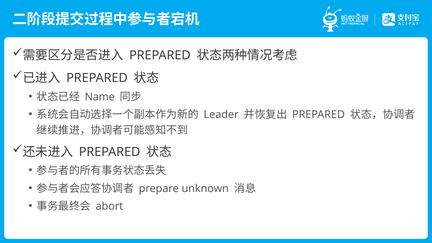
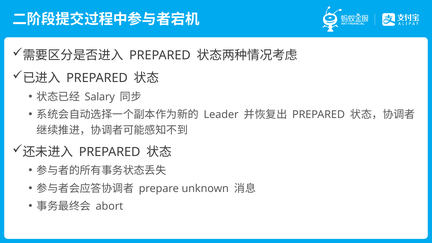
Name: Name -> Salary (100, 97)
